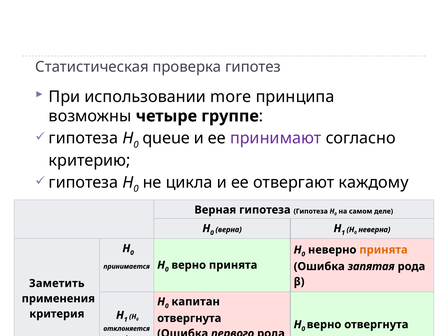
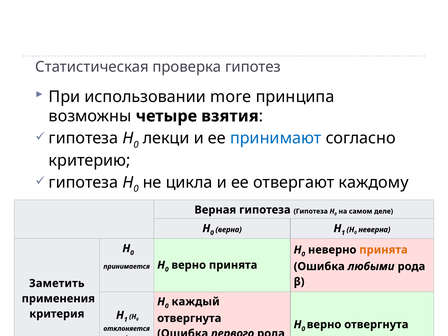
группе: группе -> взятия (230, 116)
queue: queue -> лекци (166, 138)
принимают colour: purple -> blue (276, 138)
запятая: запятая -> любыми (371, 266)
капитан: капитан -> каждый (196, 302)
